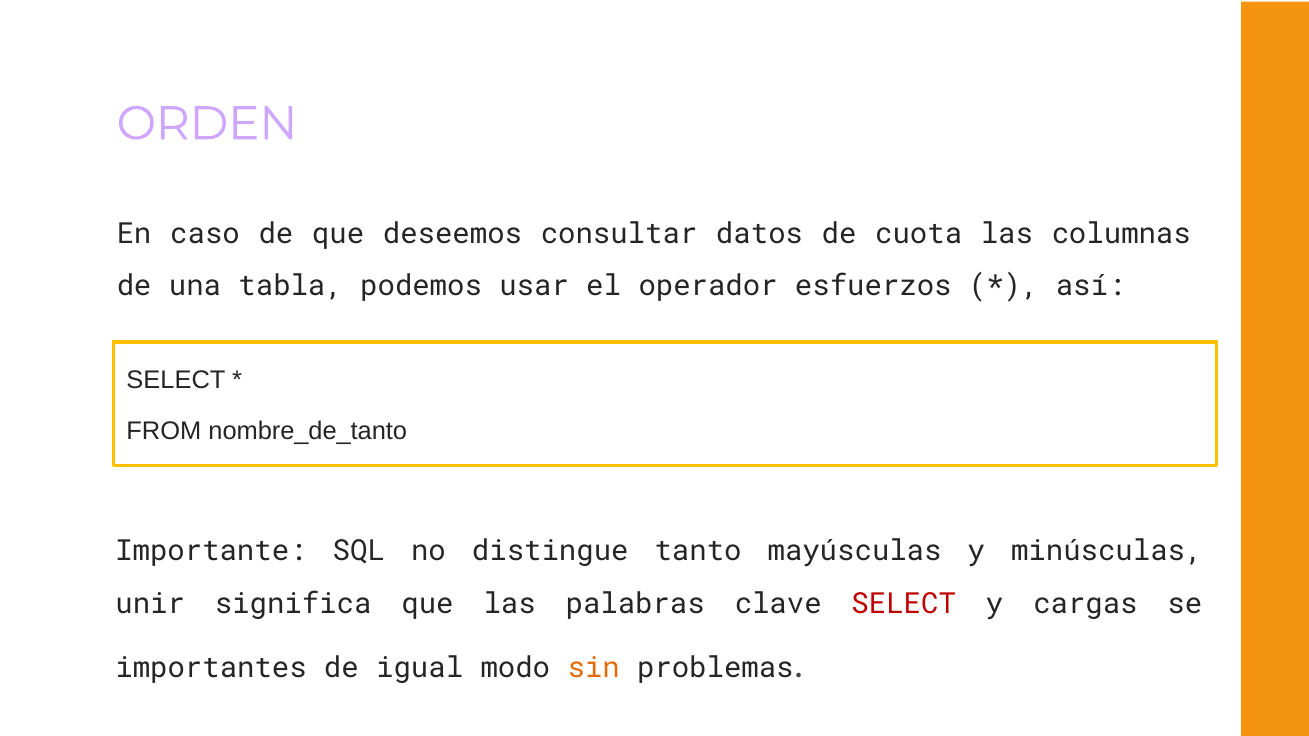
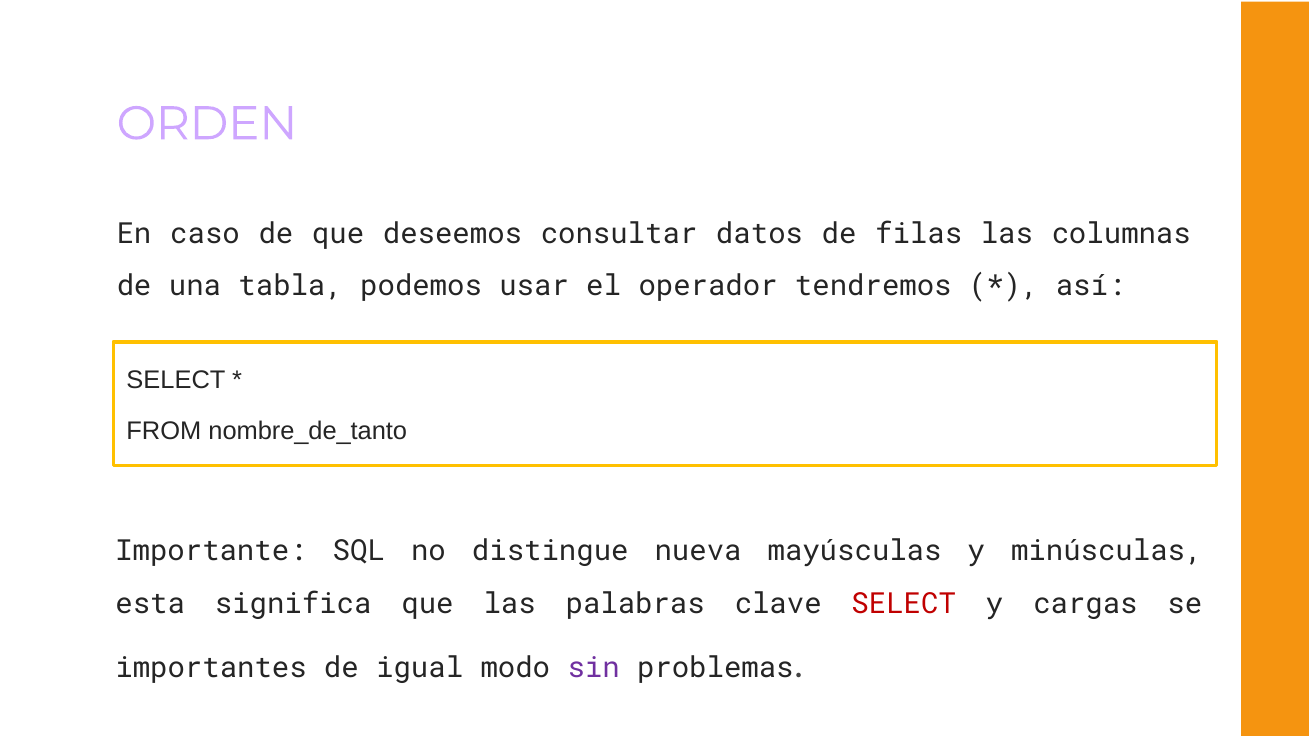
cuota: cuota -> filas (919, 234)
esfuerzos: esfuerzos -> tendremos (873, 286)
tanto: tanto -> nueva (698, 552)
unir: unir -> esta (150, 604)
sin colour: orange -> purple (594, 668)
